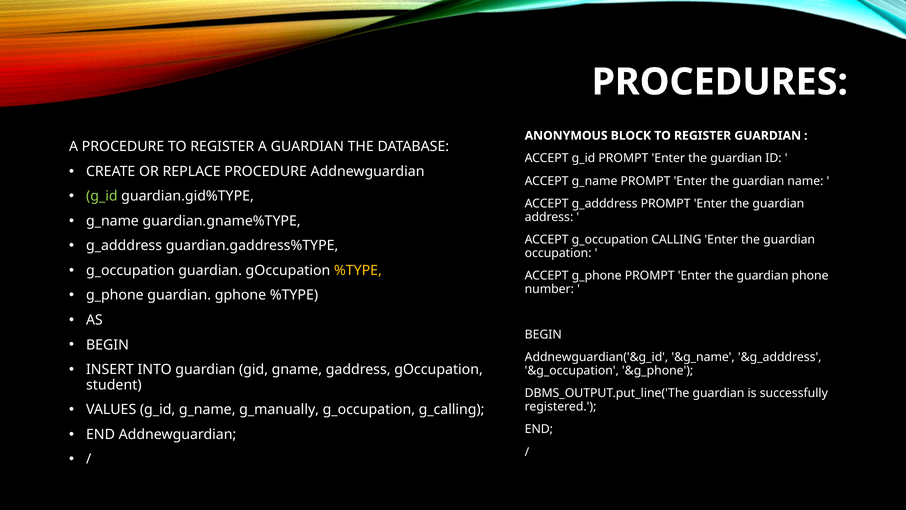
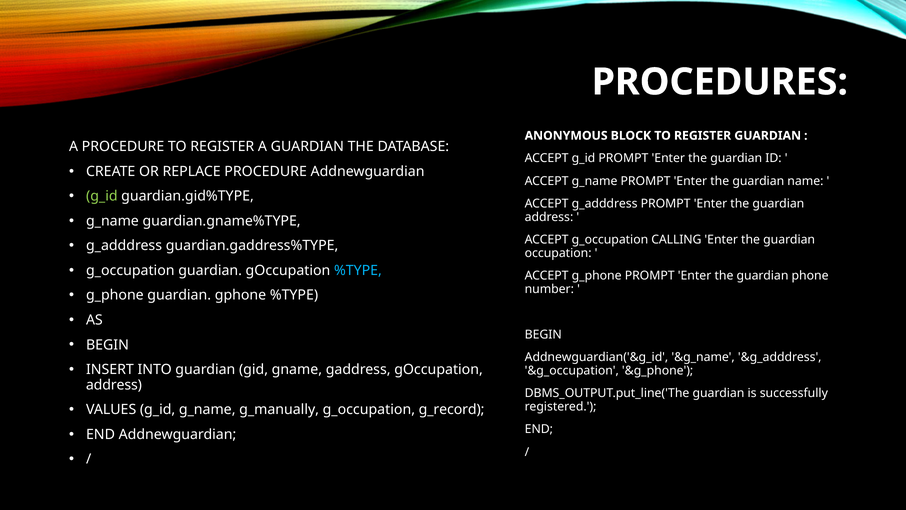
%TYPE colour: yellow -> light blue (358, 270)
student: student -> address (114, 385)
g_calling: g_calling -> g_record (452, 409)
